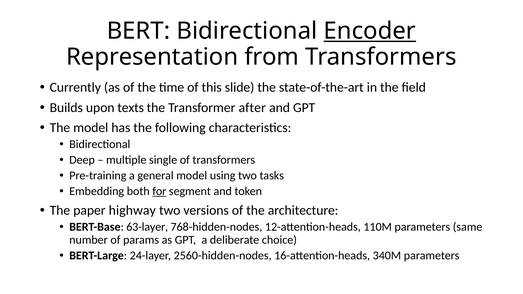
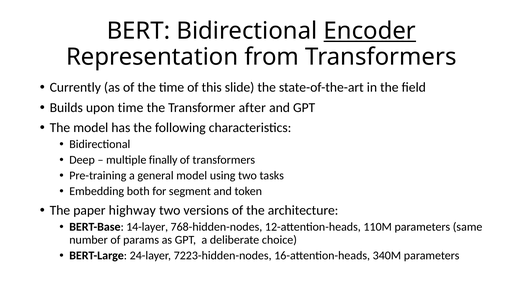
upon texts: texts -> time (131, 108)
single: single -> finally (163, 160)
for underline: present -> none (159, 191)
63-layer: 63-layer -> 14-layer (147, 227)
2560-hidden-nodes: 2560-hidden-nodes -> 7223-hidden-nodes (223, 256)
